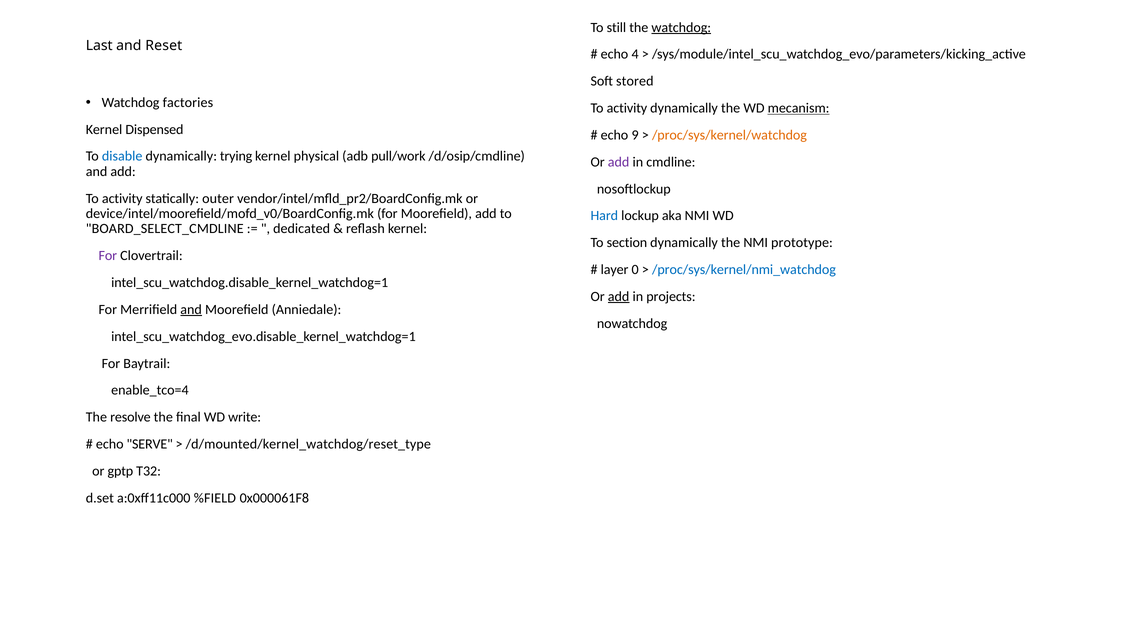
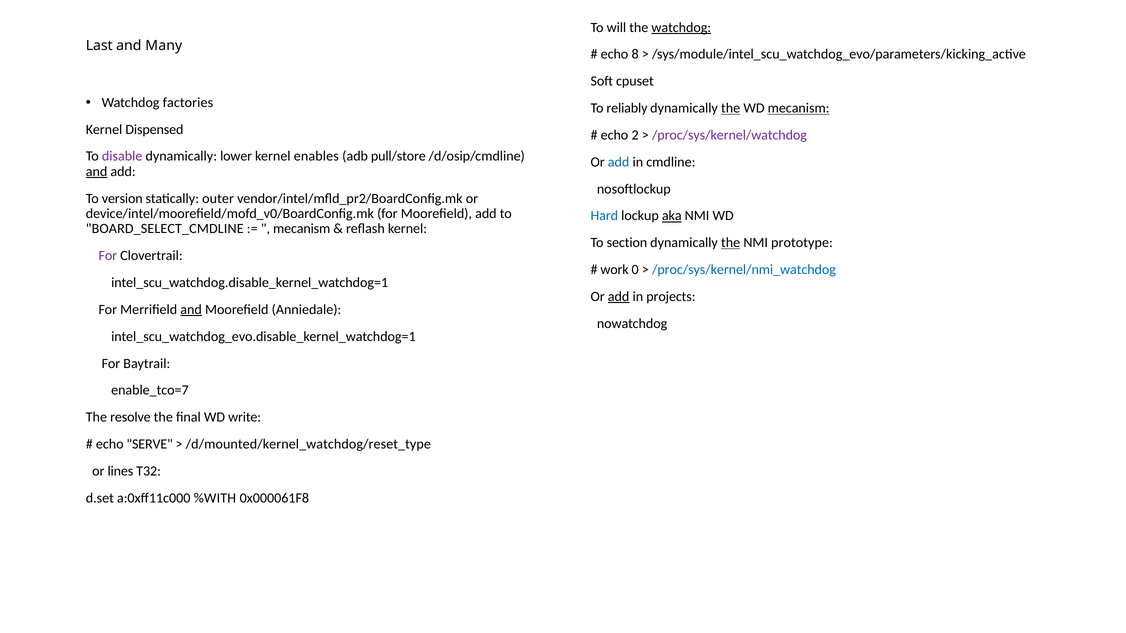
still: still -> will (616, 27)
Reset: Reset -> Many (164, 45)
4: 4 -> 8 (635, 54)
stored: stored -> cpuset (635, 81)
activity: activity -> reliably (627, 108)
the underline: none -> present (731, 108)
9: 9 -> 2 (635, 135)
/proc/sys/kernel/watchdog colour: orange -> purple (729, 135)
disable colour: blue -> purple (122, 156)
trying: trying -> lower (236, 156)
physical: physical -> enables (316, 156)
pull/work: pull/work -> pull/store (398, 156)
add colour: purple -> blue (619, 162)
and underline: none -> present (97, 172)
activity: activity -> version (122, 199)
aka underline: none -> present (672, 216)
dedicated: dedicated -> mecanism (302, 229)
the underline: none -> present (731, 243)
layer: layer -> work (615, 270)
enable_tco=4: enable_tco=4 -> enable_tco=7 (150, 391)
gptp: gptp -> lines (120, 471)
%FIELD: %FIELD -> %WITH (215, 498)
